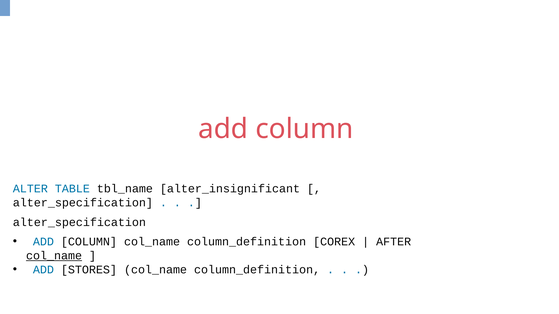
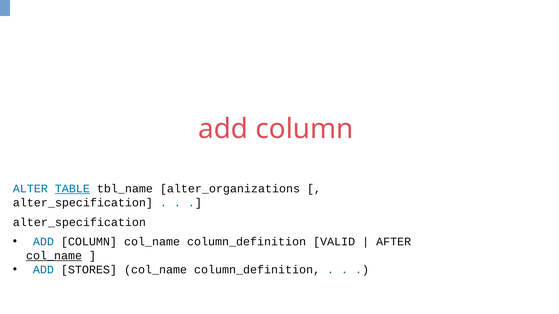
TABLE underline: none -> present (72, 189)
alter_insignificant: alter_insignificant -> alter_organizations (230, 189)
COREX: COREX -> VALID (334, 242)
